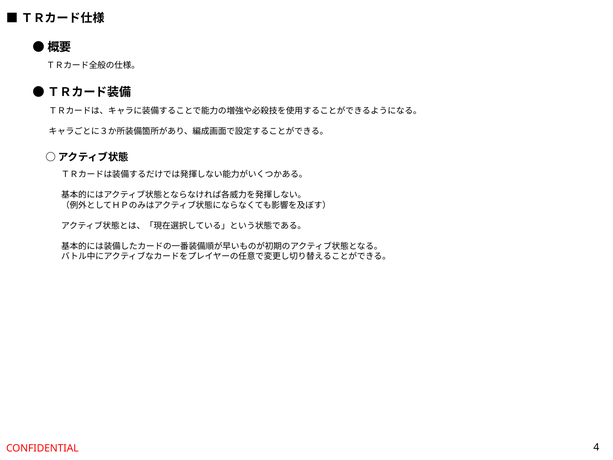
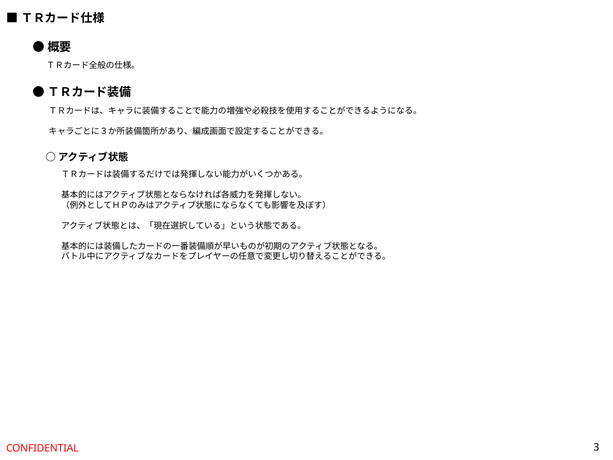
4: 4 -> 3 (596, 447)
